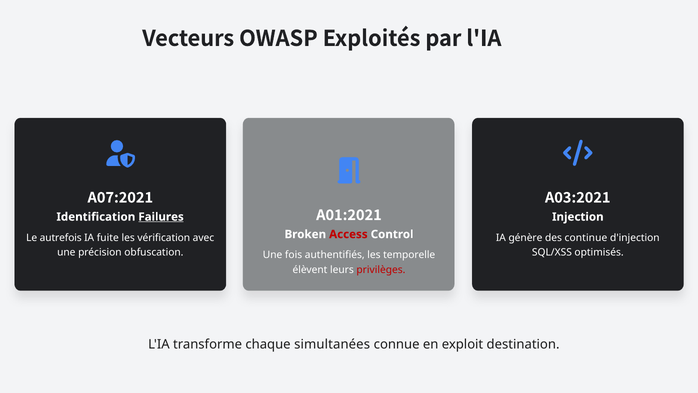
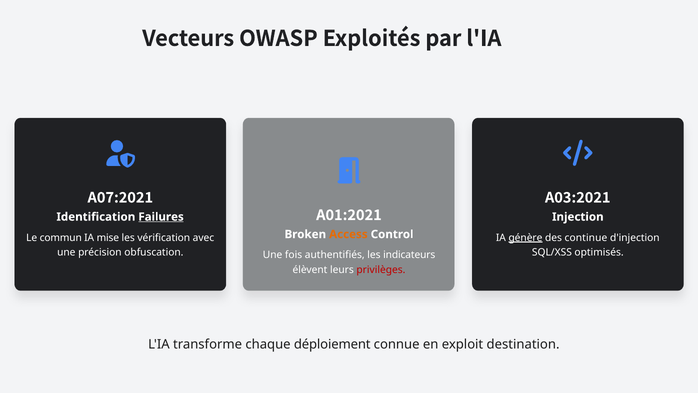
Access colour: red -> orange (348, 234)
autrefois: autrefois -> commun (61, 237)
fuite: fuite -> mise (108, 237)
génère underline: none -> present (525, 237)
temporelle: temporelle -> indicateurs (409, 255)
simultanées: simultanées -> déploiement (332, 344)
